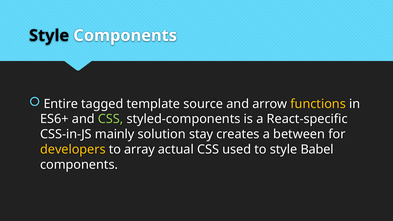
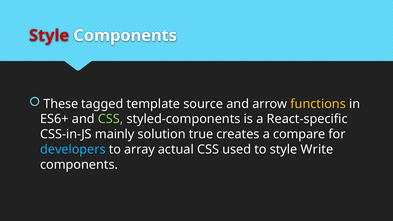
Style colour: black -> red (49, 36)
Entire: Entire -> These (61, 104)
stay: stay -> true (201, 134)
between: between -> compare (299, 134)
developers colour: yellow -> light blue (73, 149)
Babel: Babel -> Write (317, 149)
